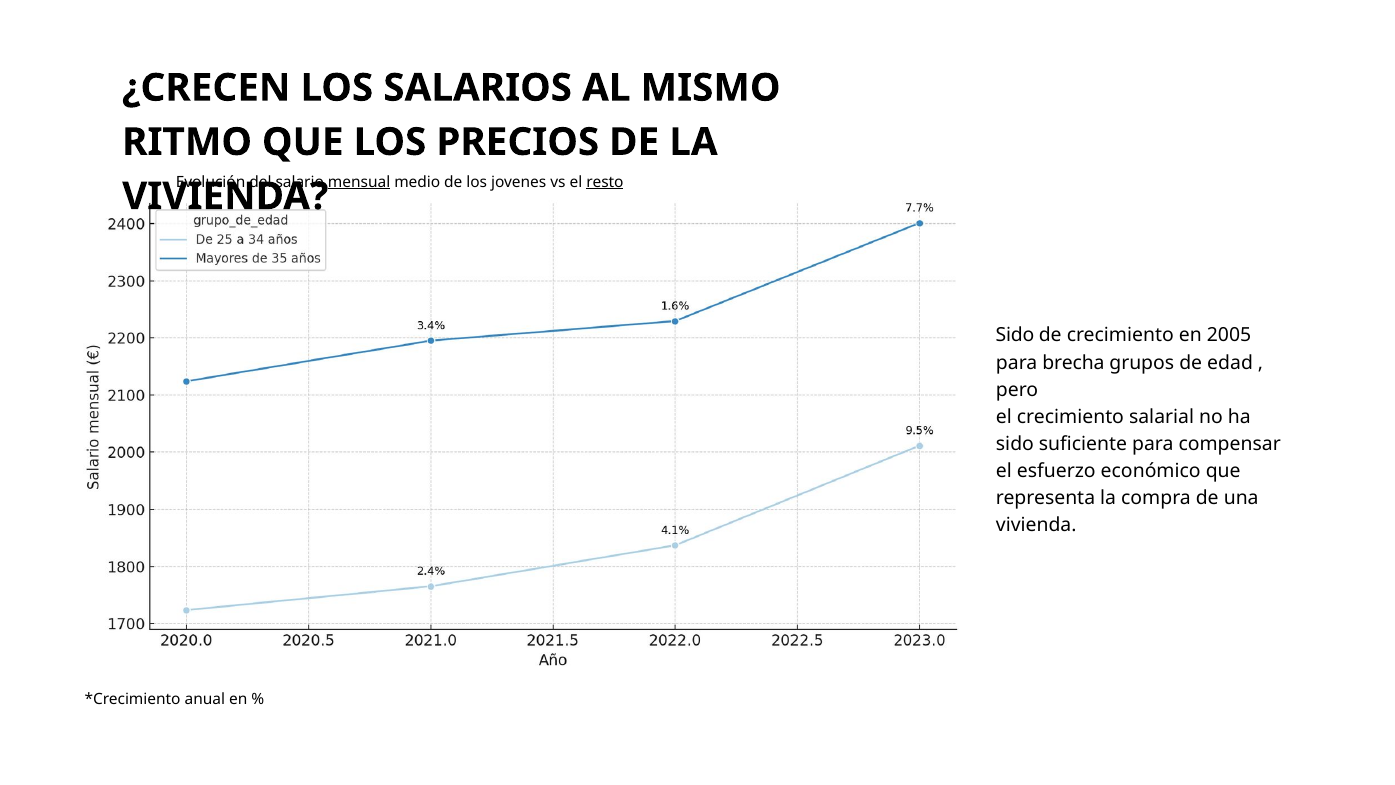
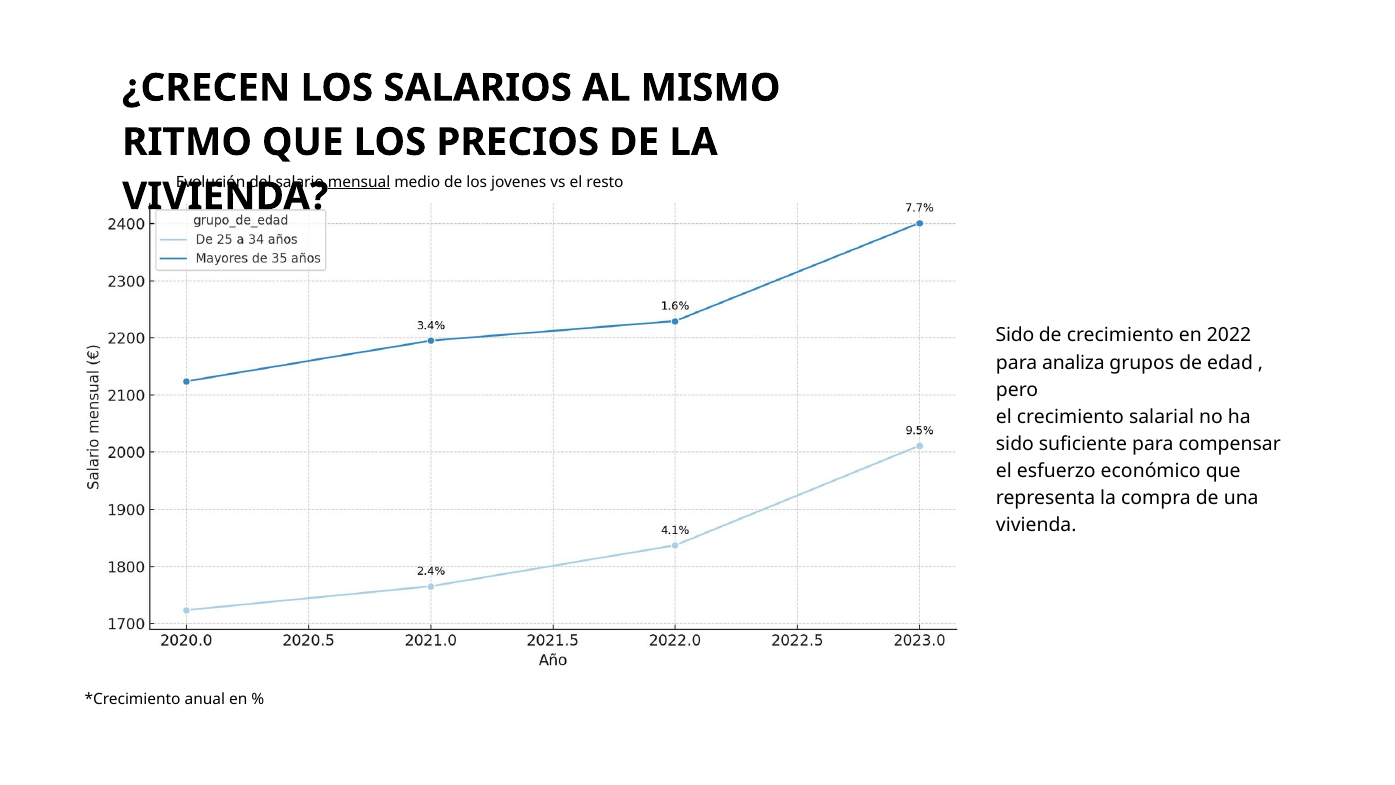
resto underline: present -> none (605, 182)
2005: 2005 -> 2022 (1229, 335)
brecha: brecha -> analiza (1073, 362)
